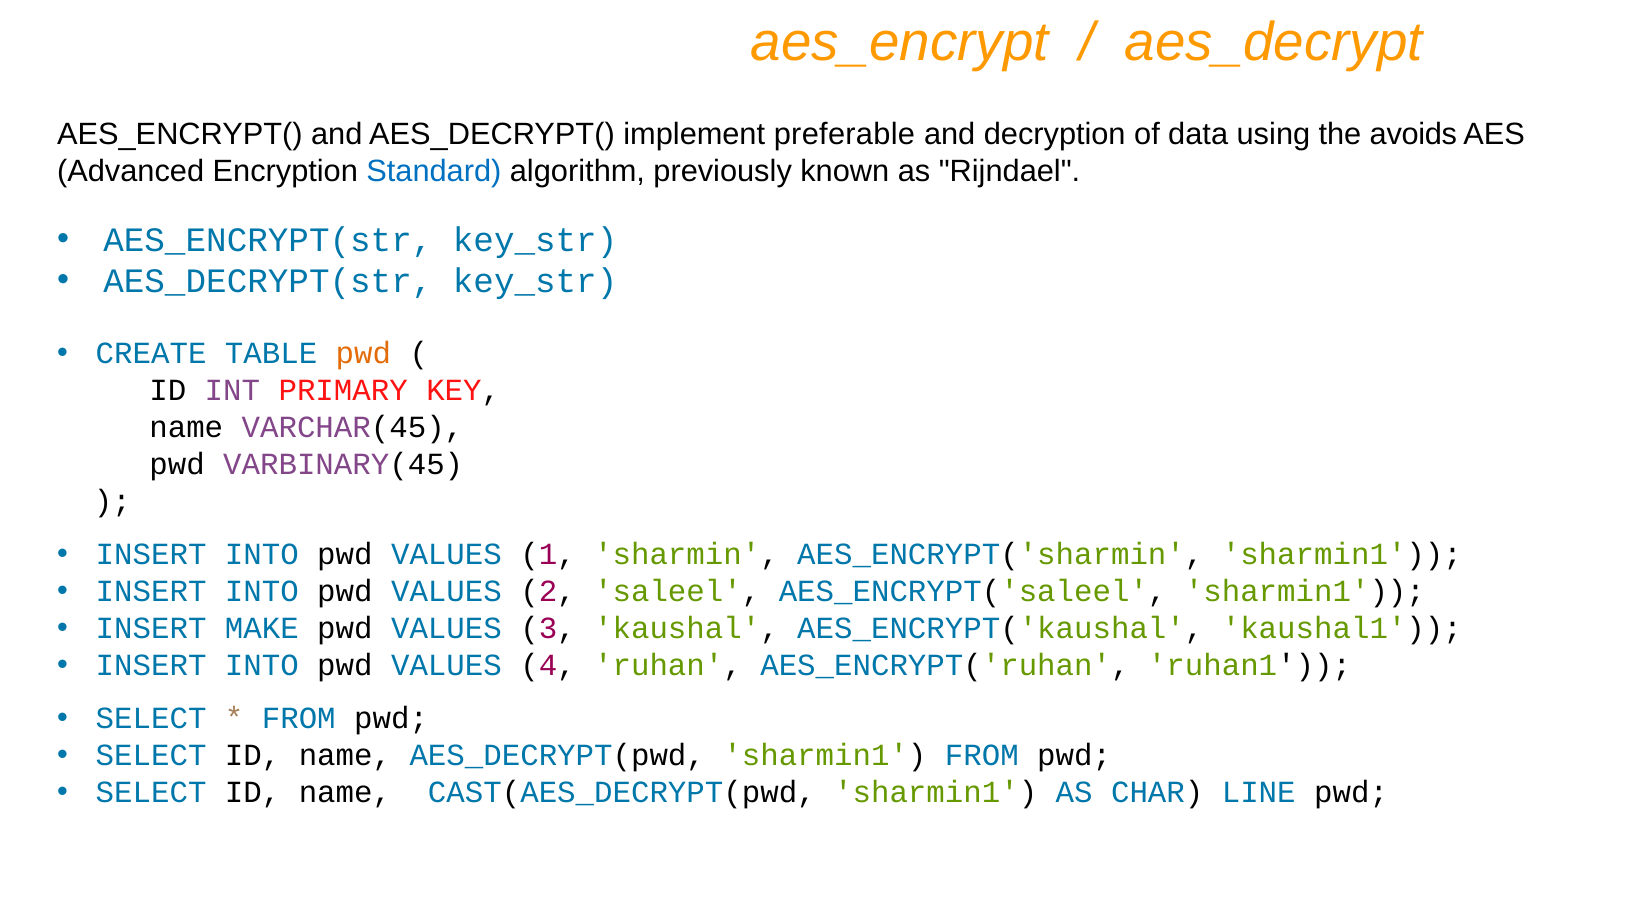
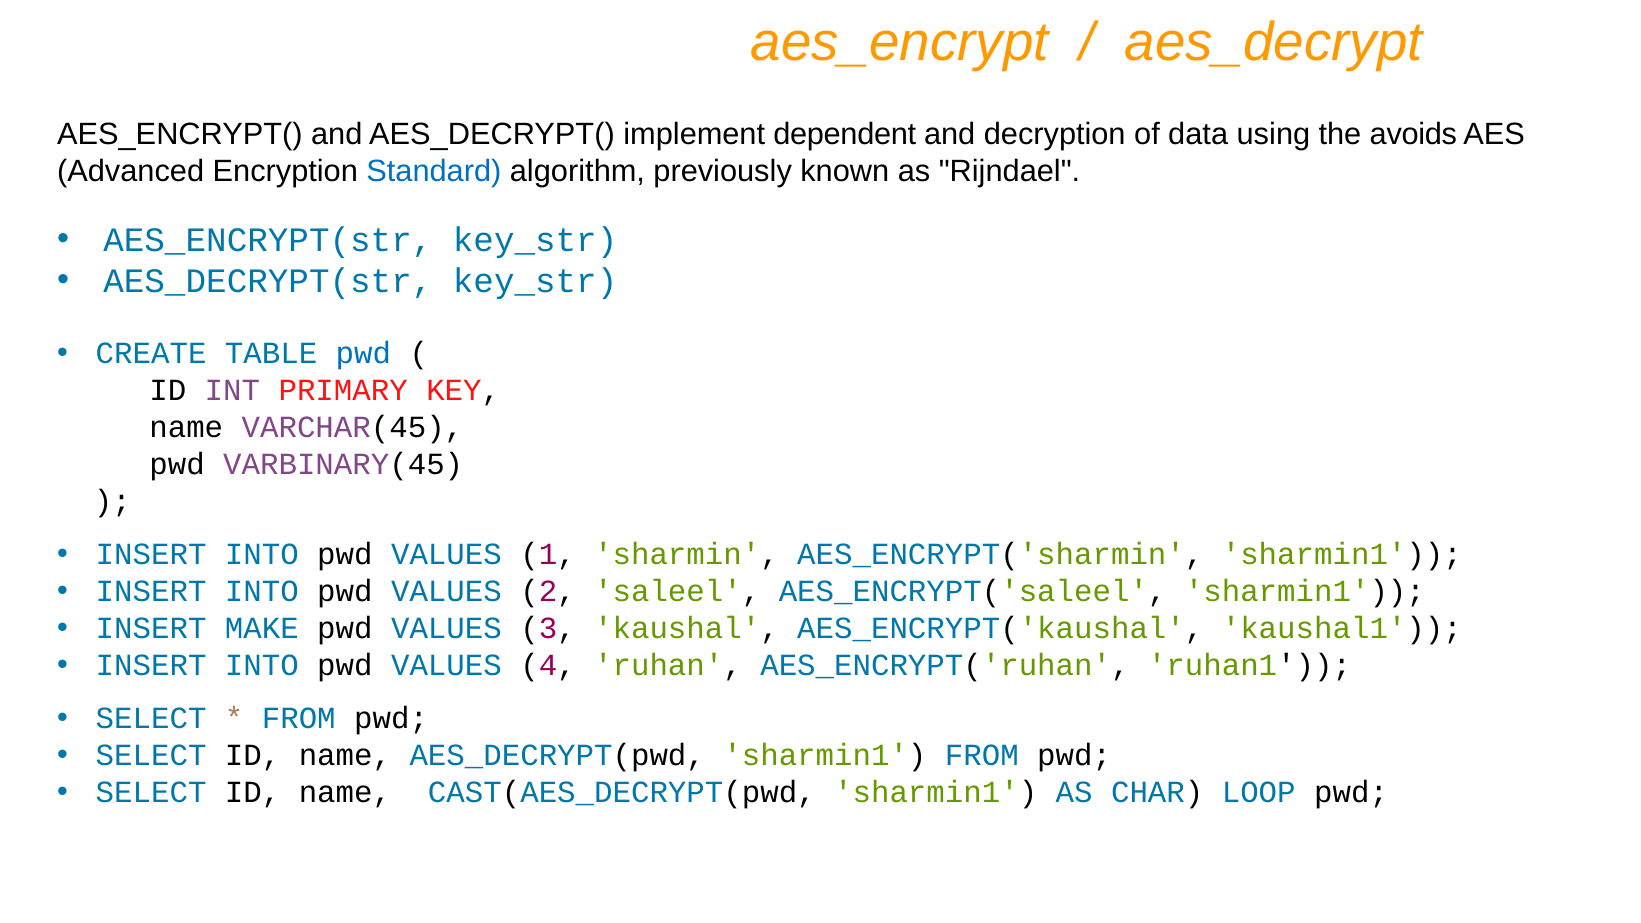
preferable: preferable -> dependent (845, 134)
pwd colour: orange -> blue (363, 354)
LINE: LINE -> LOOP (1259, 793)
